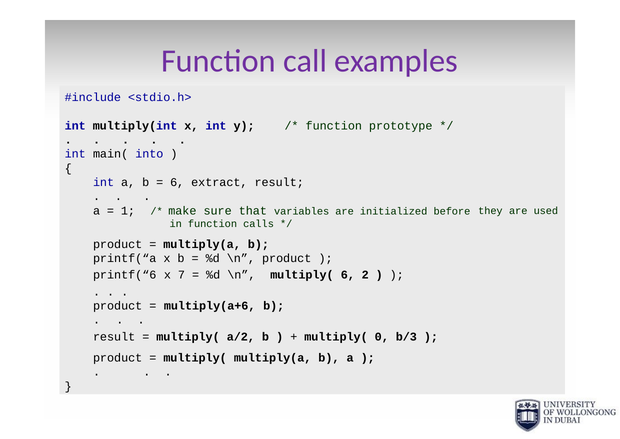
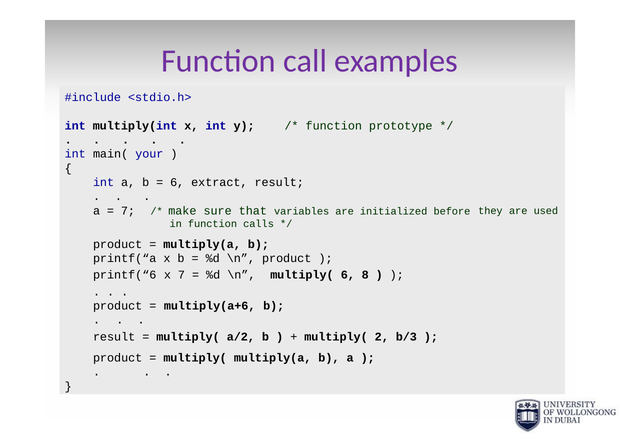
into: into -> your (149, 154)
1: 1 -> 7 (128, 211)
2: 2 -> 8 (365, 275)
0: 0 -> 2 (382, 336)
